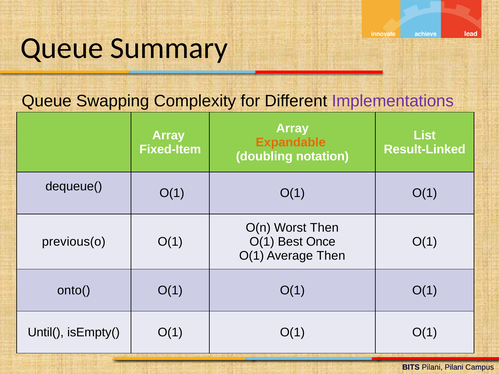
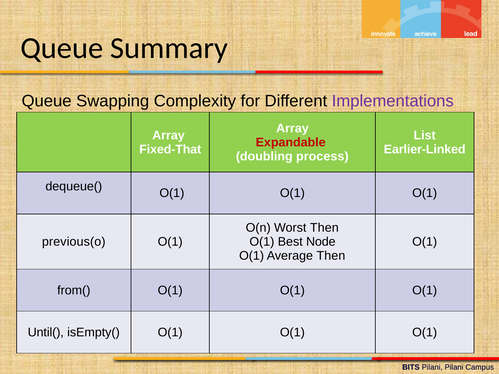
Expandable colour: orange -> red (291, 142)
Fixed-Item: Fixed-Item -> Fixed-That (170, 149)
Result-Linked: Result-Linked -> Earlier-Linked (425, 149)
notation: notation -> process (322, 156)
Once: Once -> Node (321, 242)
onto(: onto( -> from( (74, 291)
